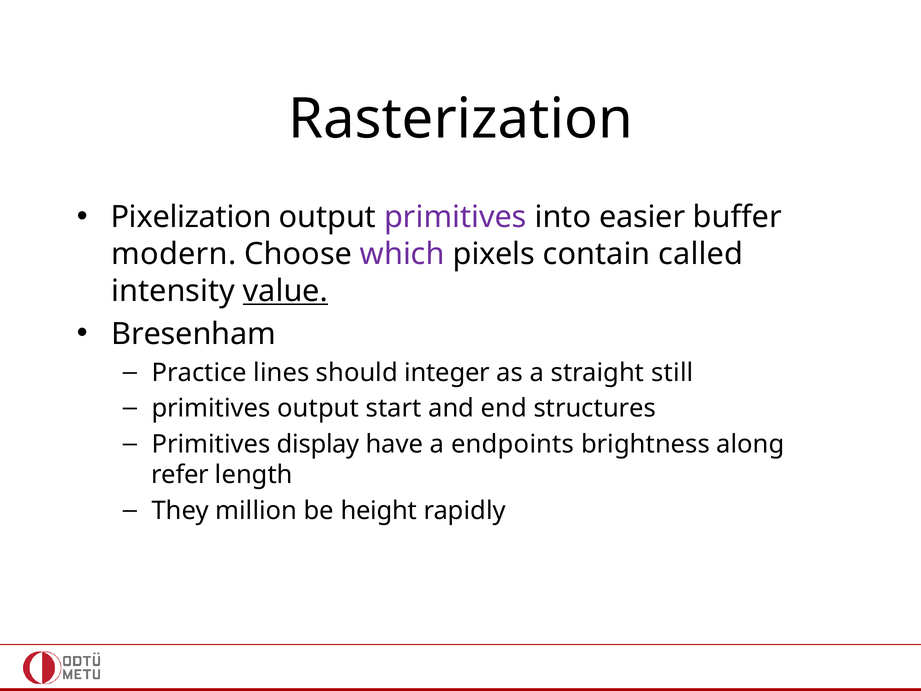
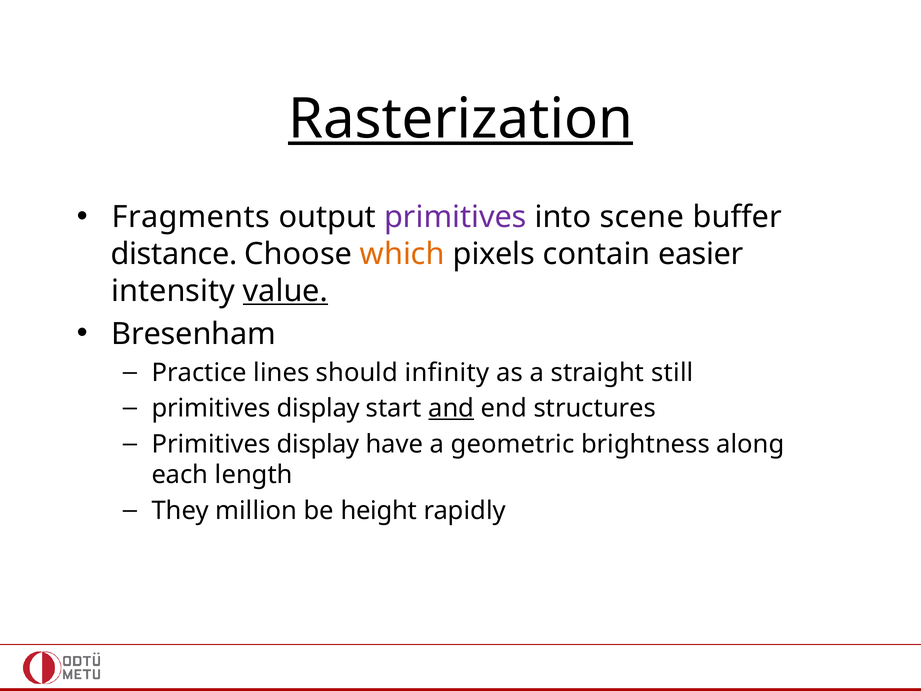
Rasterization underline: none -> present (461, 119)
Pixelization: Pixelization -> Fragments (191, 217)
easier: easier -> scene (642, 217)
modern: modern -> distance (174, 254)
which colour: purple -> orange (402, 254)
called: called -> easier (701, 254)
integer: integer -> infinity (447, 372)
output: output -> display (318, 408)
and underline: none -> present (451, 408)
endpoints: endpoints -> geometric (513, 444)
refer: refer -> each (180, 475)
